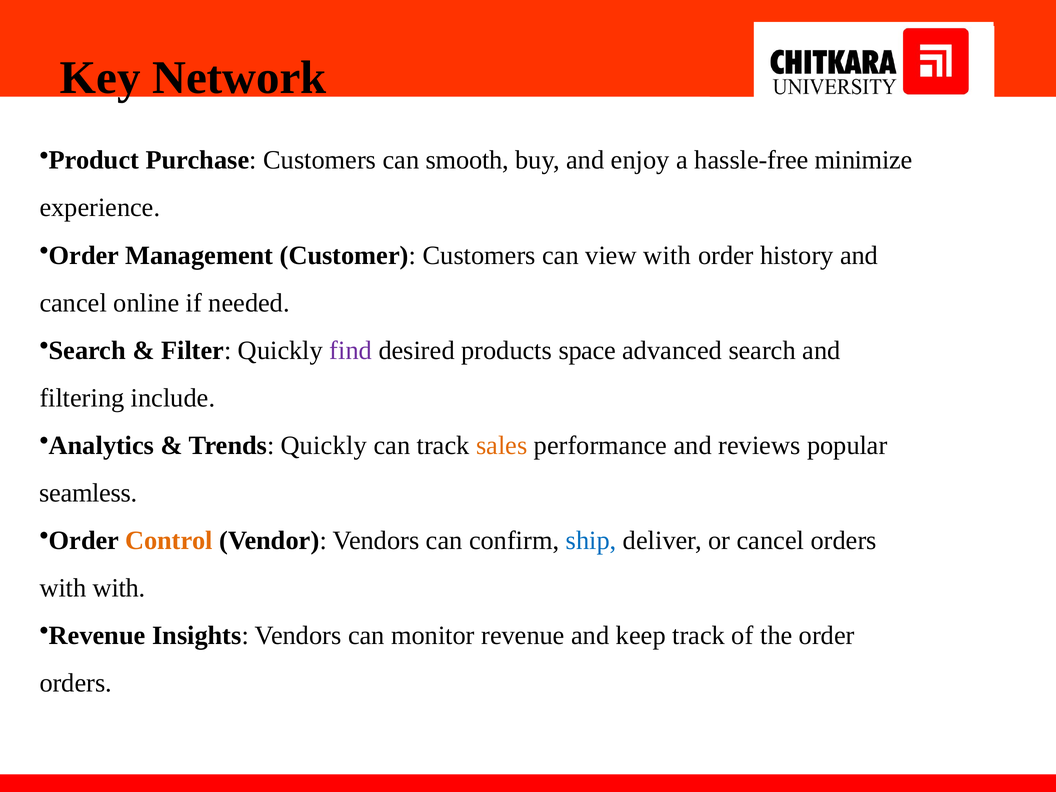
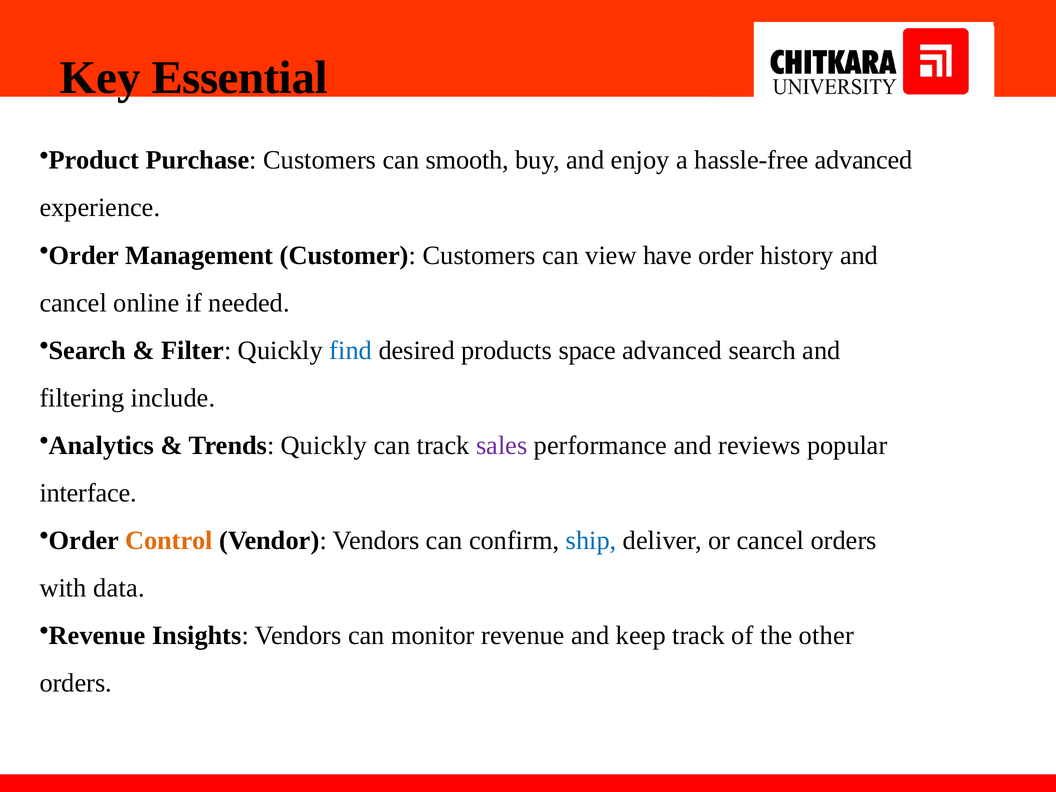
Network: Network -> Essential (240, 78)
hassle-free minimize: minimize -> advanced (864, 160)
view with: with -> have (668, 255)
find colour: purple -> blue (351, 350)
sales colour: orange -> purple (502, 445)
seamless: seamless -> interface (88, 493)
with with: with -> data (119, 588)
the order: order -> other (827, 635)
